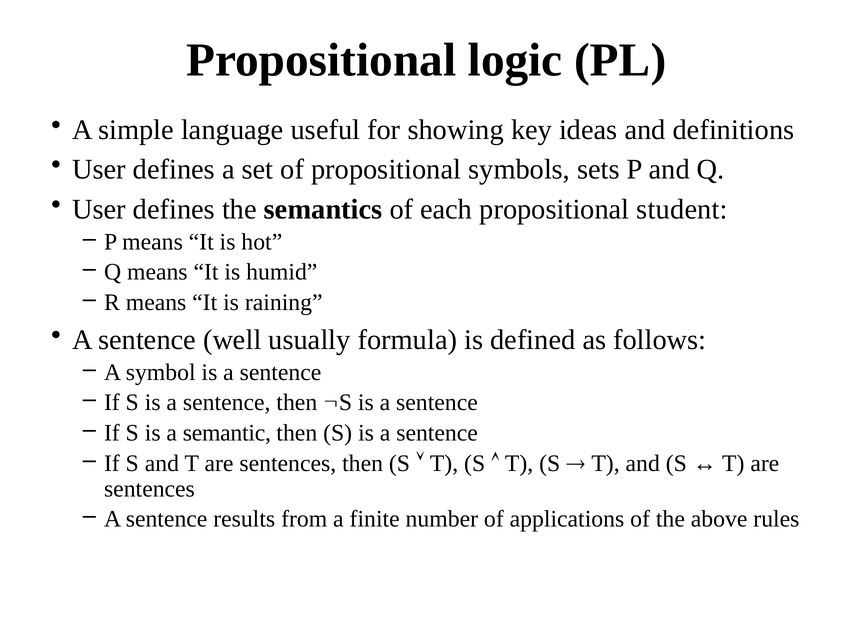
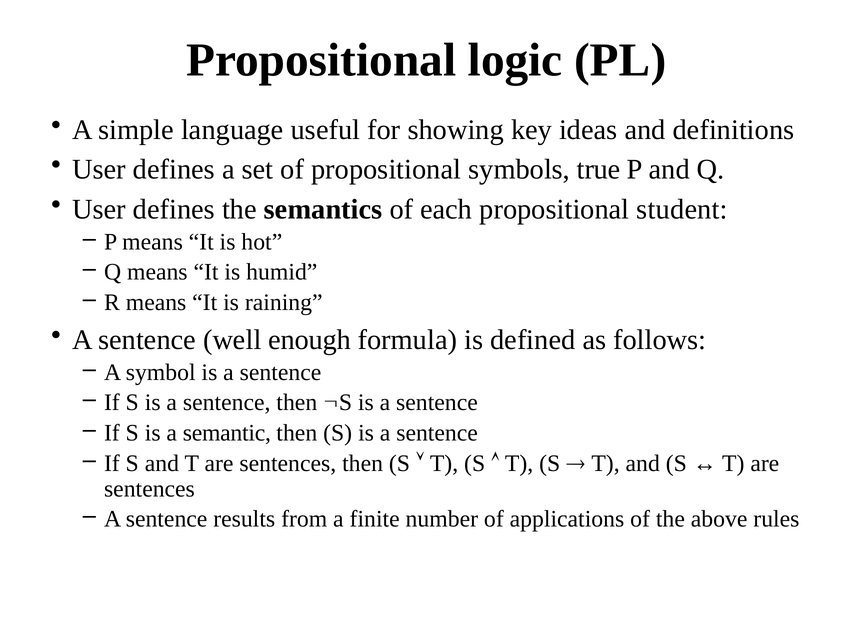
sets: sets -> true (599, 170)
usually: usually -> enough (310, 340)
